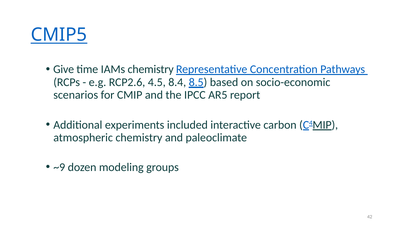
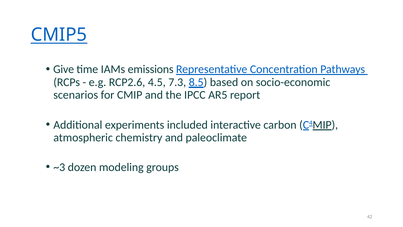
IAMs chemistry: chemistry -> emissions (151, 69)
8.4: 8.4 -> 7.3 (177, 82)
~9: ~9 -> ~3 (59, 167)
